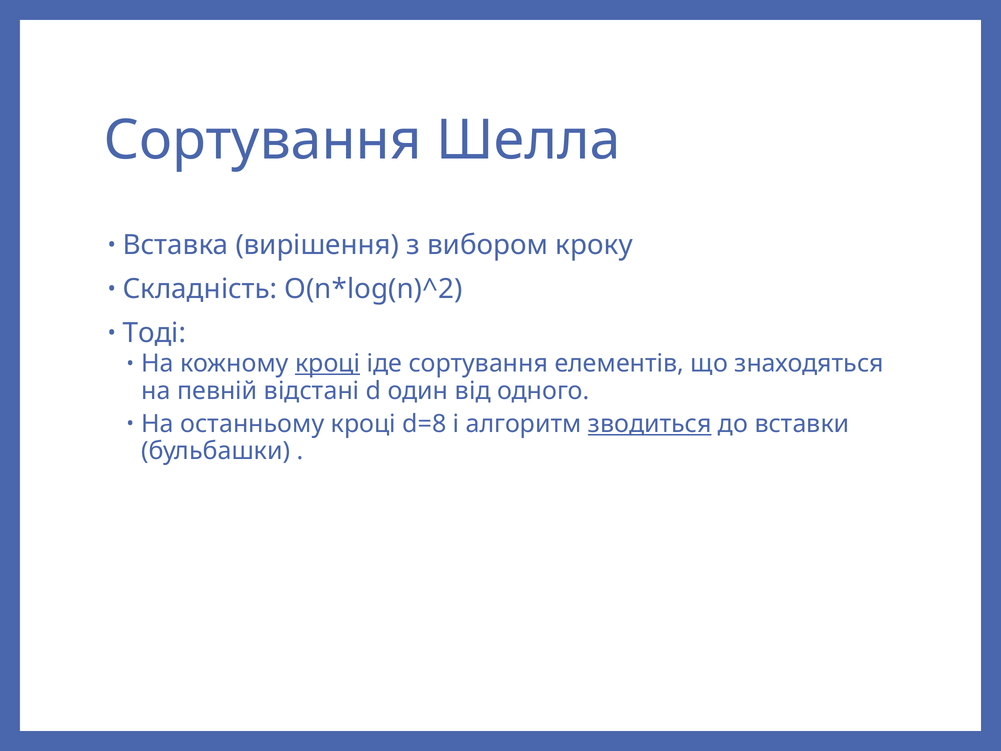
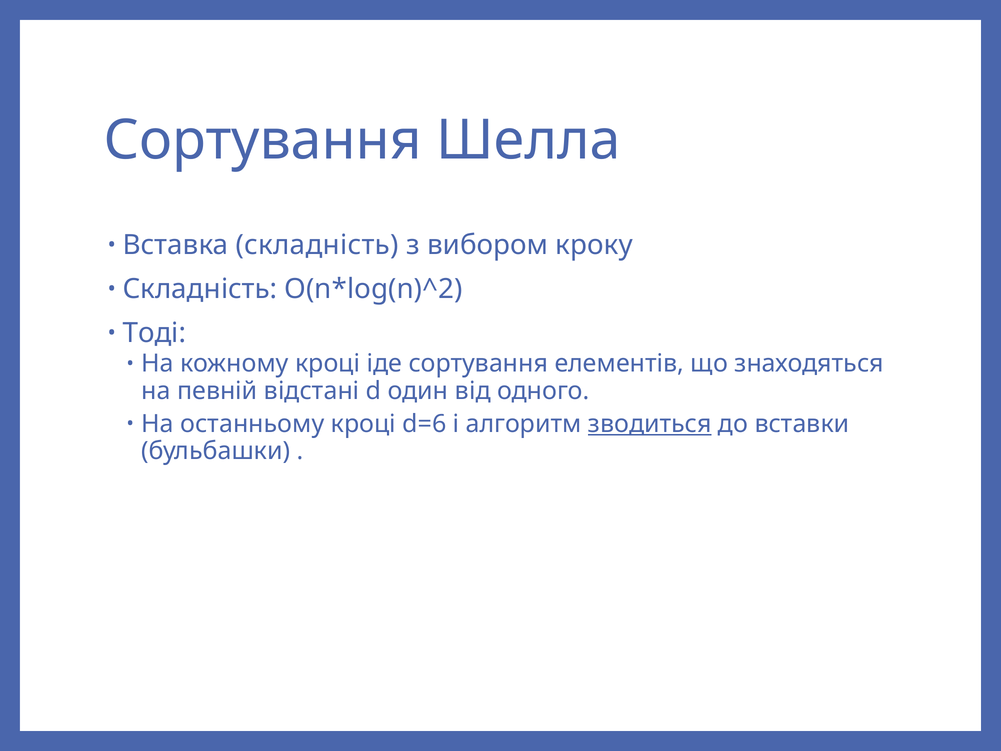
Вставка вирішення: вирішення -> складність (317, 245)
кроці underline: present -> none (328, 364)
d=8: d=8 -> d=6 (424, 424)
